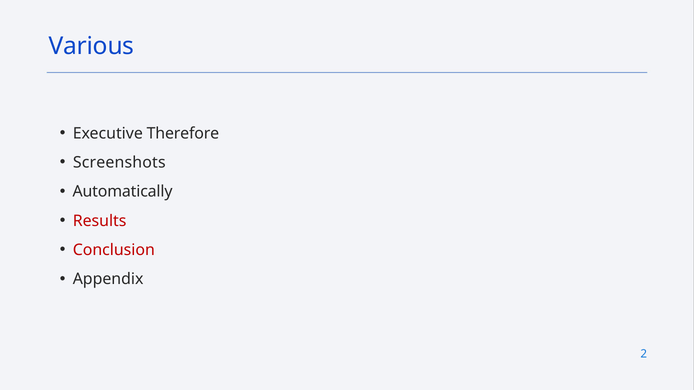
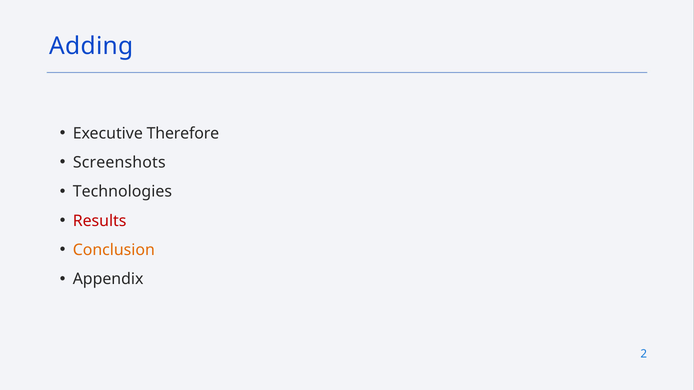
Various: Various -> Adding (91, 46)
Automatically: Automatically -> Technologies (122, 192)
Conclusion colour: red -> orange (114, 250)
